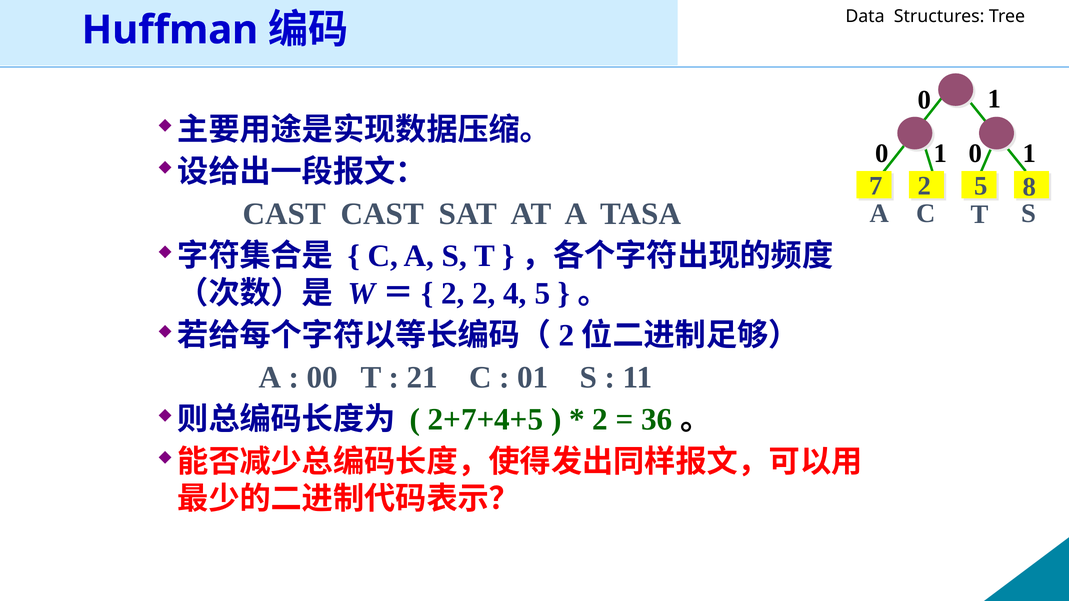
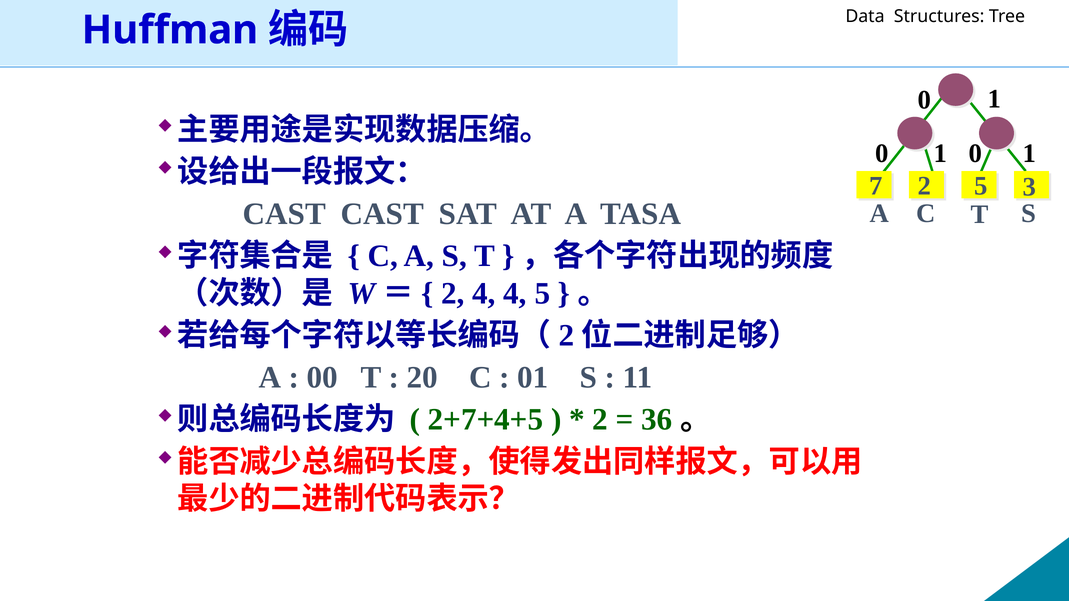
8: 8 -> 3 (1029, 187)
2 2: 2 -> 4 (484, 294)
21: 21 -> 20 (422, 378)
